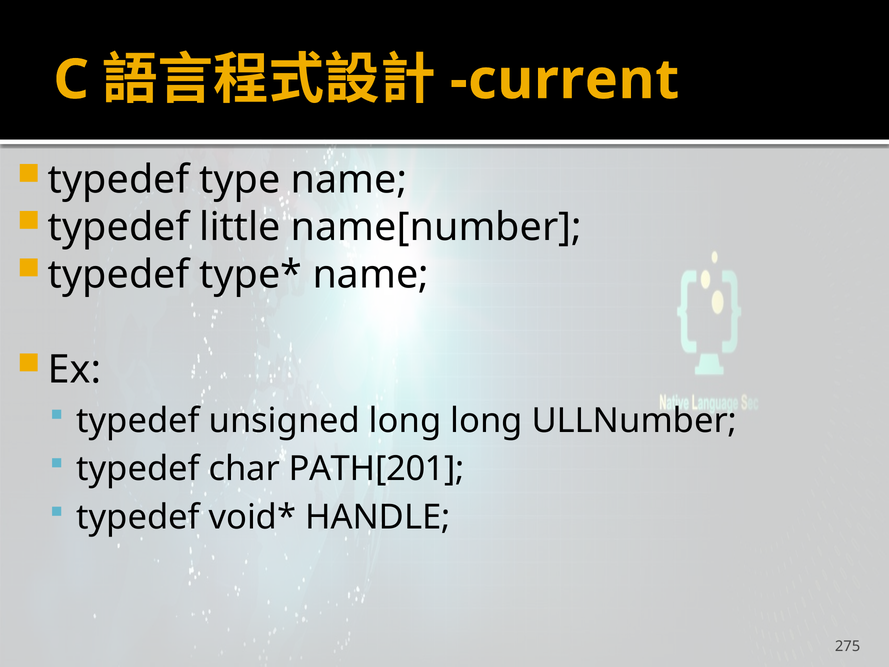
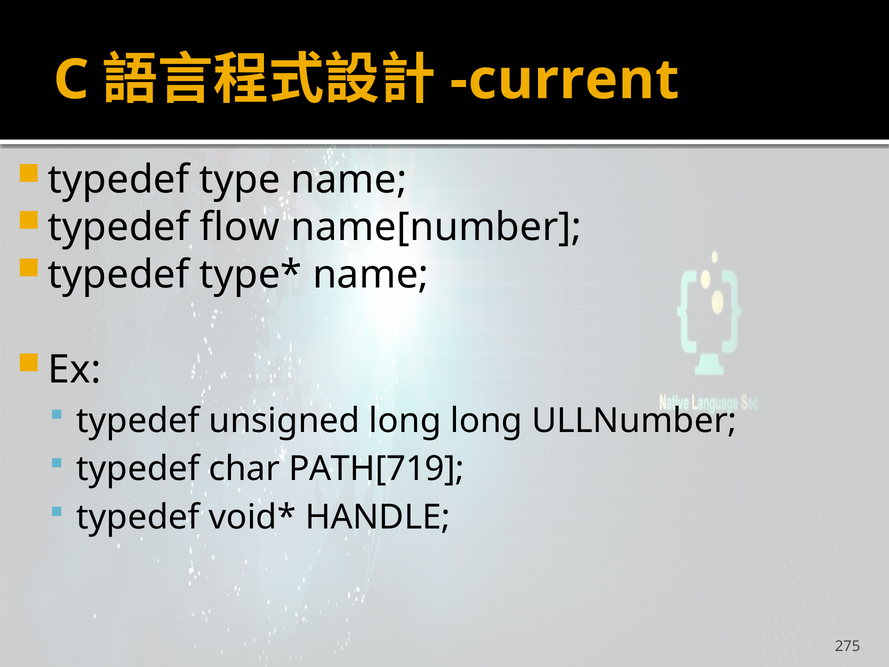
little: little -> flow (240, 227)
PATH[201: PATH[201 -> PATH[719 (377, 469)
